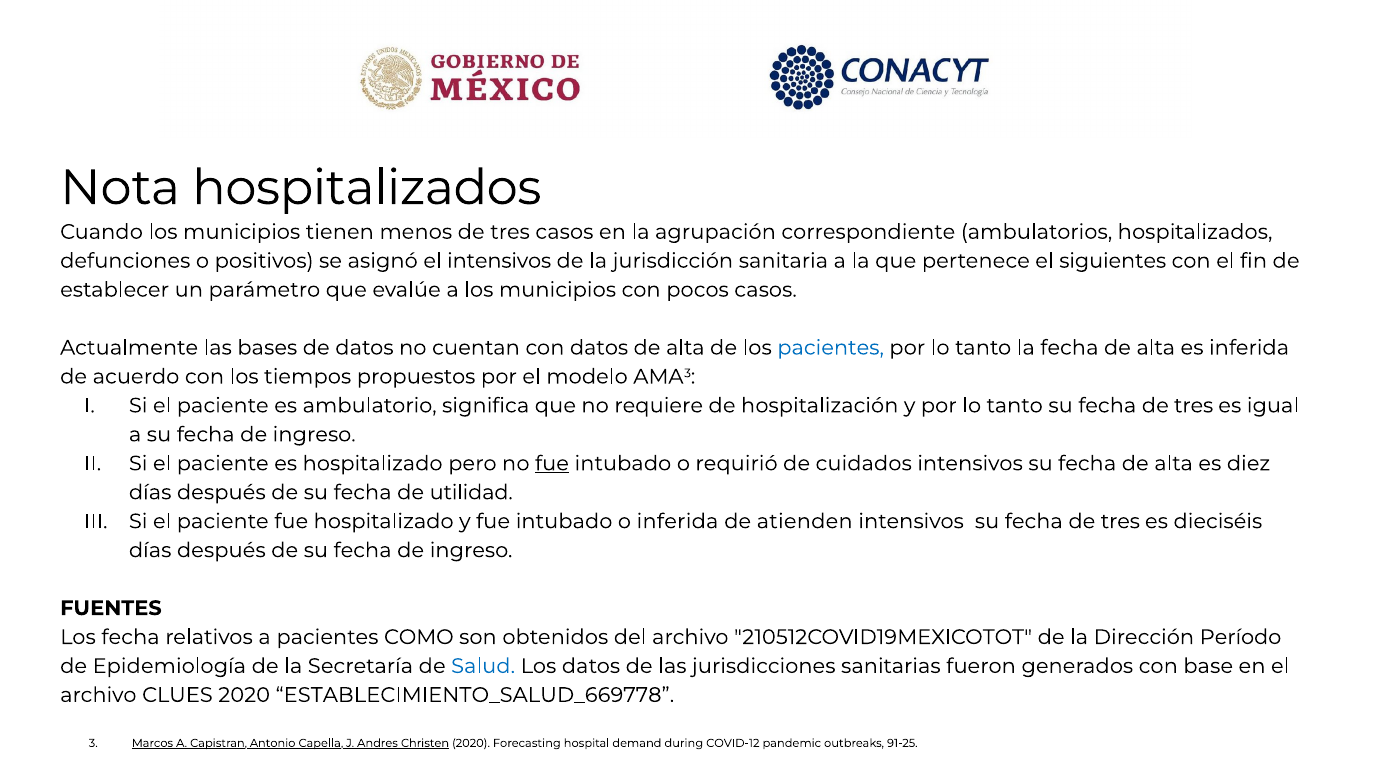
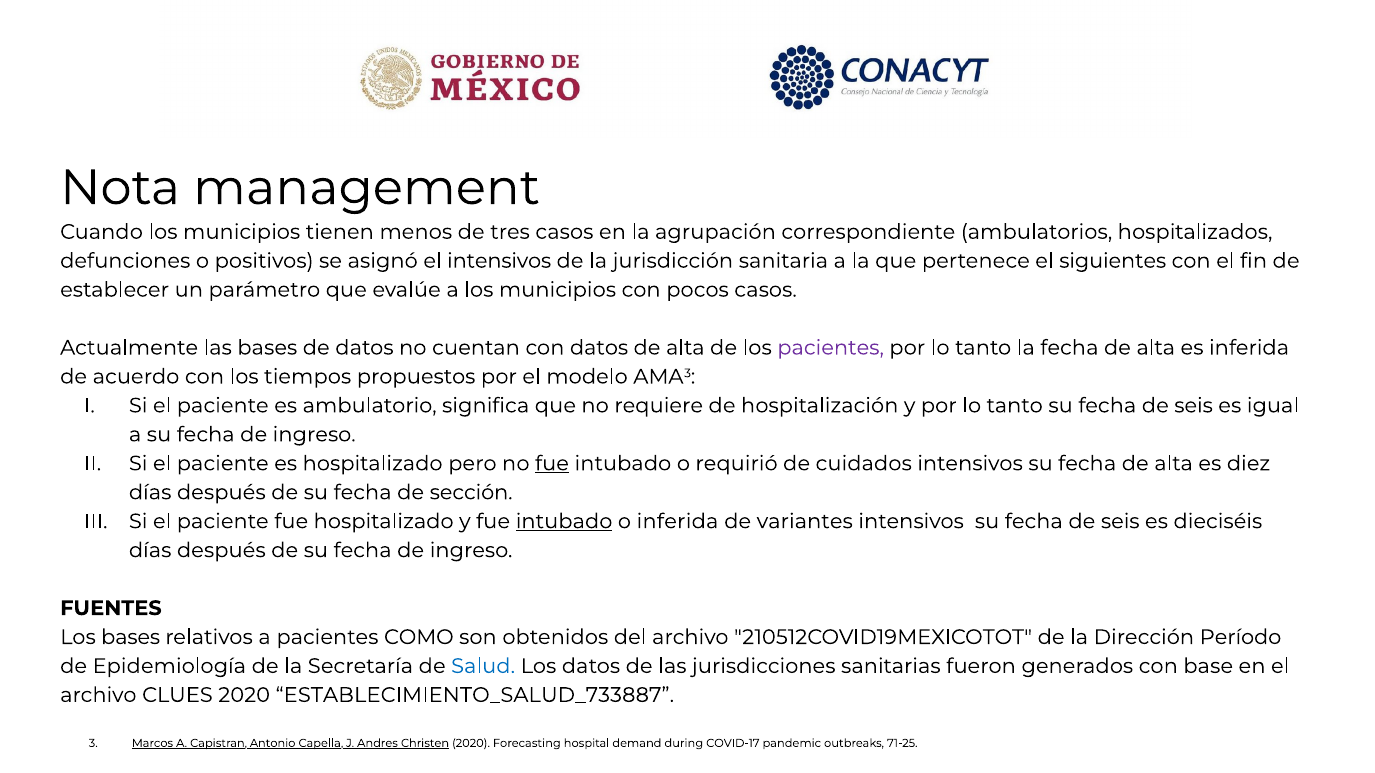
Nota hospitalizados: hospitalizados -> management (367, 188)
pacientes colour: blue -> purple (831, 348)
tres: tres -> seis (1194, 406)
utilidad: utilidad -> sección (471, 493)
intubado underline: none -> present (564, 522)
atienden: atienden -> variantes (805, 522)
tres: tres -> seis (1120, 522)
Los fecha: fecha -> bases (131, 637)
ESTABLECIMIENTO_SALUD_669778: ESTABLECIMIENTO_SALUD_669778 -> ESTABLECIMIENTO_SALUD_733887 (475, 695)
COVID-12: COVID-12 -> COVID-17 (733, 744)
91-25: 91-25 -> 71-25 (902, 744)
